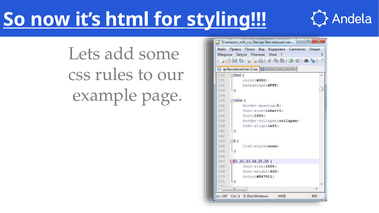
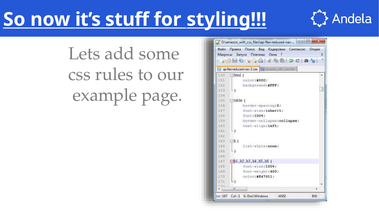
html: html -> stuff (127, 19)
